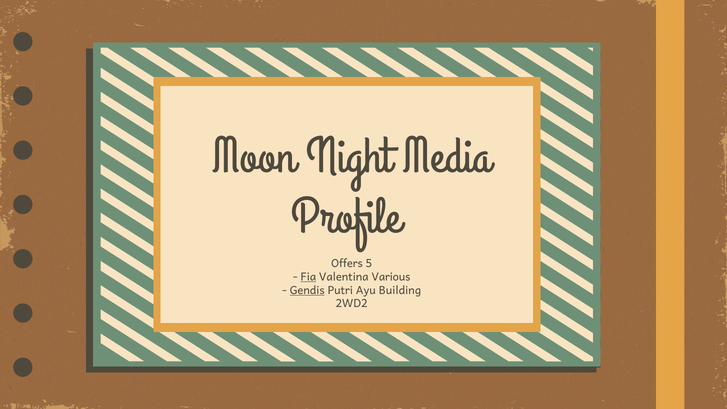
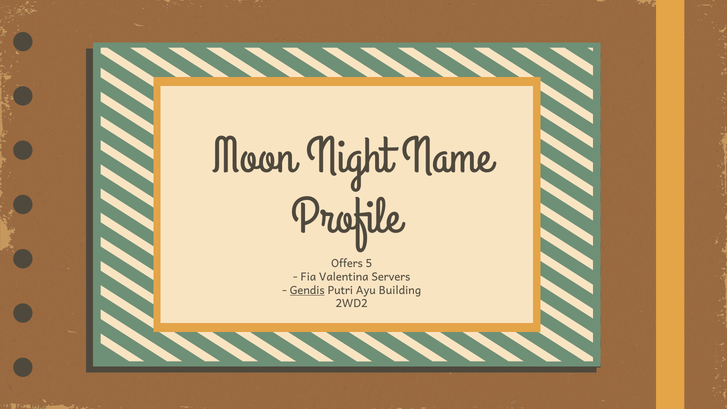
Media: Media -> Name (447, 154)
Fia underline: present -> none (308, 277)
Various: Various -> Servers (391, 277)
